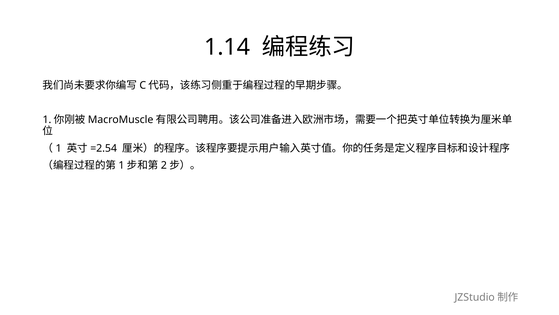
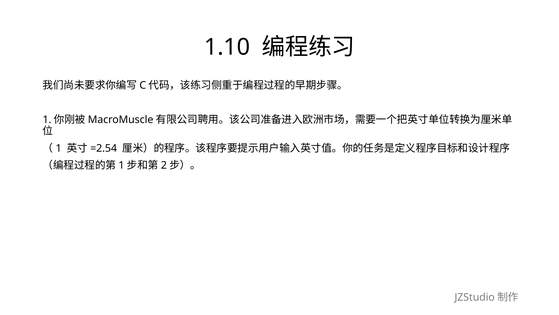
1.14: 1.14 -> 1.10 (227, 47)
